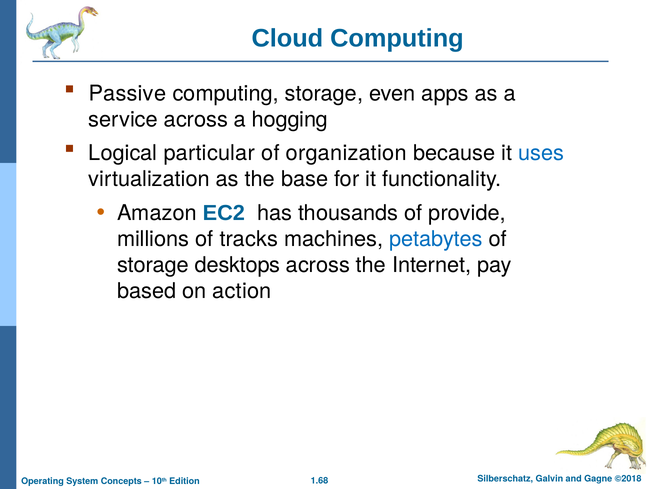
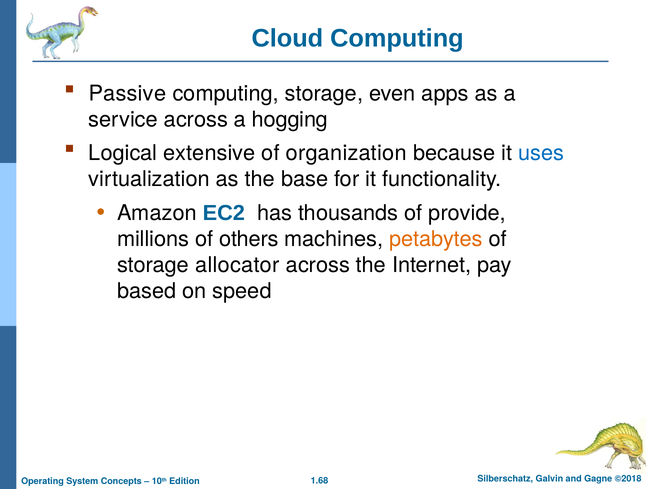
particular: particular -> extensive (209, 153)
tracks: tracks -> others (249, 239)
petabytes colour: blue -> orange (436, 239)
desktops: desktops -> allocator (237, 265)
action: action -> speed (242, 291)
